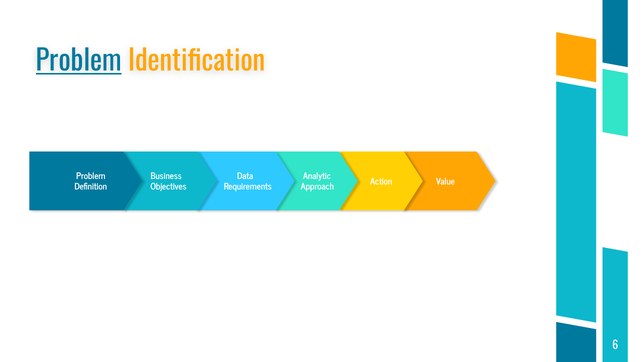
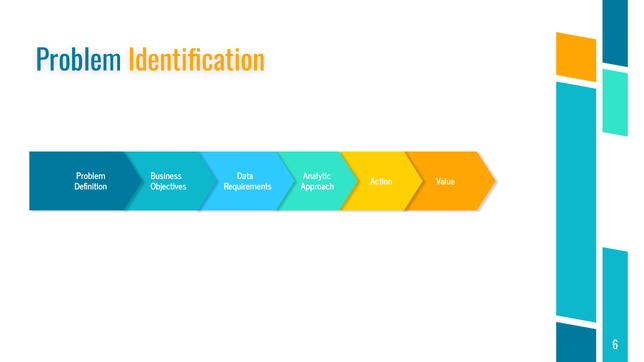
Problem underline: present -> none (79, 61)
